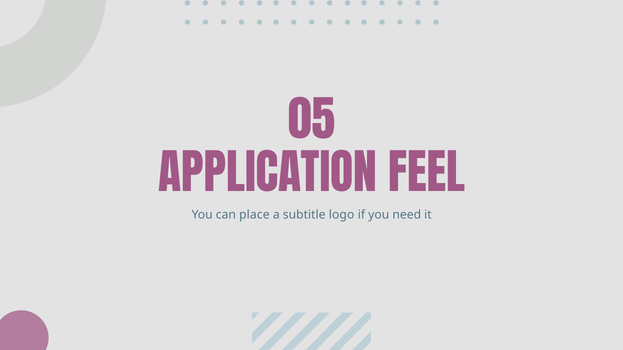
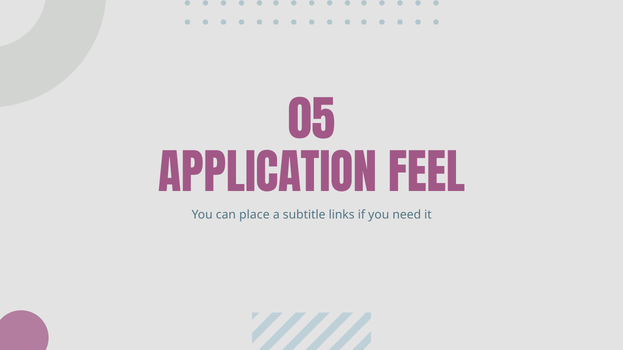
logo: logo -> links (342, 215)
